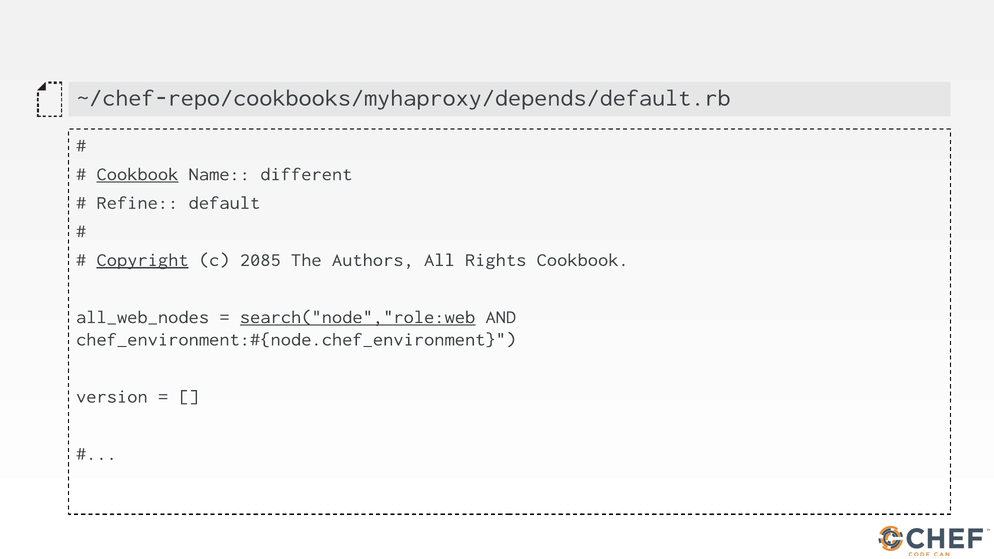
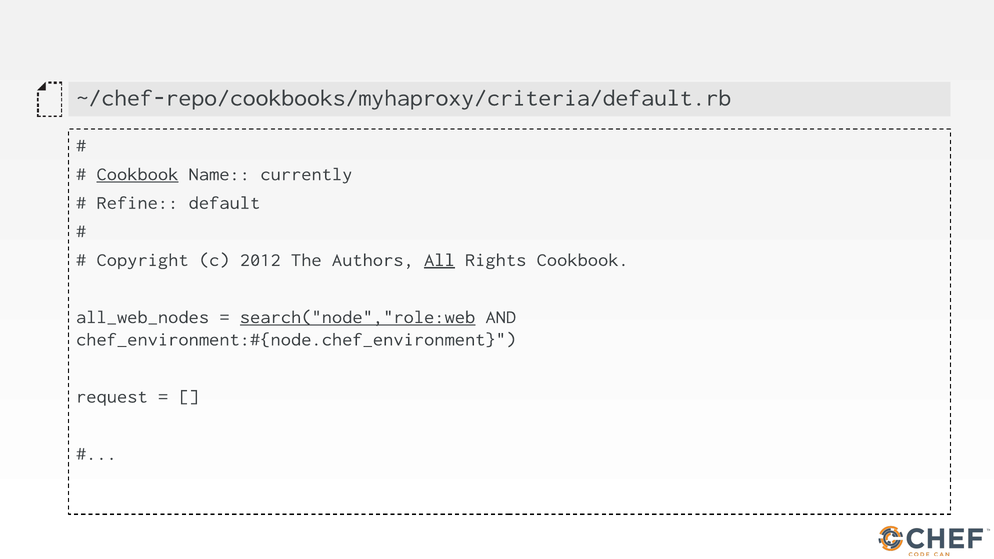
~/chef-repo/cookbooks/myhaproxy/depends/default.rb: ~/chef-repo/cookbooks/myhaproxy/depends/default.rb -> ~/chef-repo/cookbooks/myhaproxy/criteria/default.rb (403, 98)
different: different -> currently (306, 174)
Copyright underline: present -> none (143, 260)
2085: 2085 -> 2012 (260, 260)
All underline: none -> present (439, 260)
version: version -> request (112, 397)
